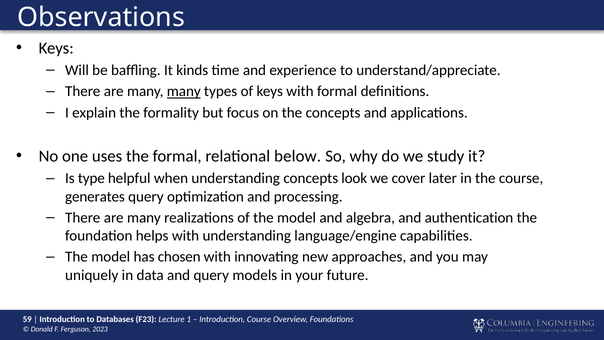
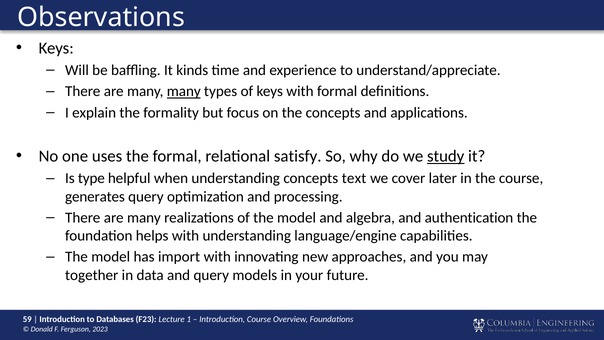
below: below -> satisfy (298, 156)
study underline: none -> present (446, 156)
look: look -> text (354, 178)
chosen: chosen -> import (179, 257)
uniquely: uniquely -> together (92, 275)
